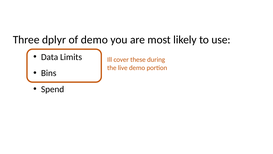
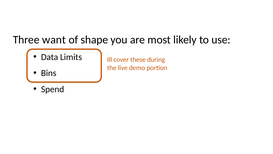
dplyr: dplyr -> want (54, 40)
of demo: demo -> shape (94, 40)
